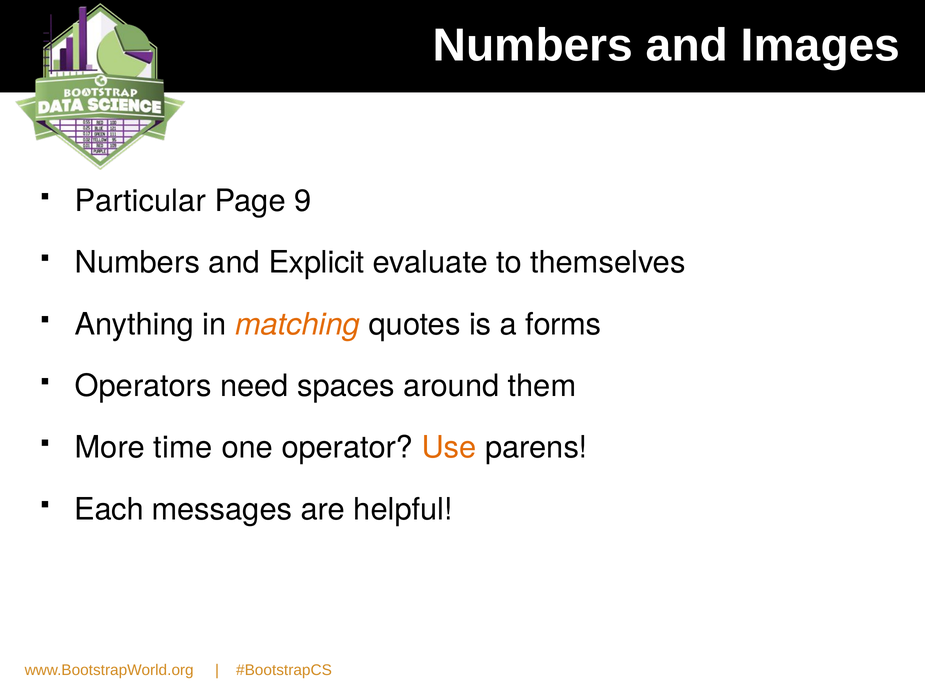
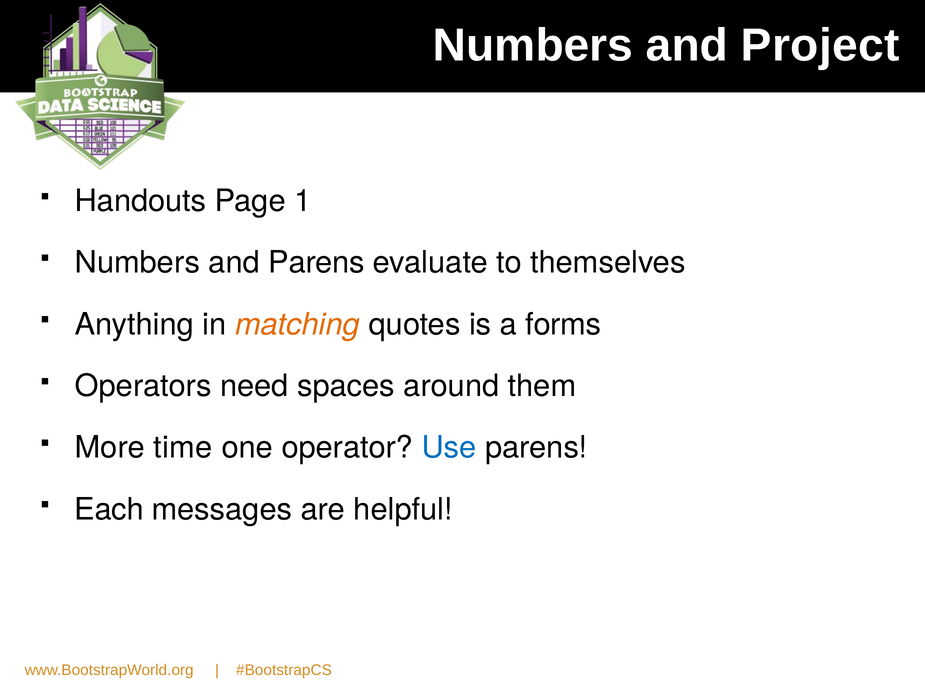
Images: Images -> Project (820, 46)
Particular: Particular -> Handouts (140, 201)
9: 9 -> 1 (303, 201)
and Explicit: Explicit -> Parens (317, 263)
Use colour: orange -> blue (449, 448)
